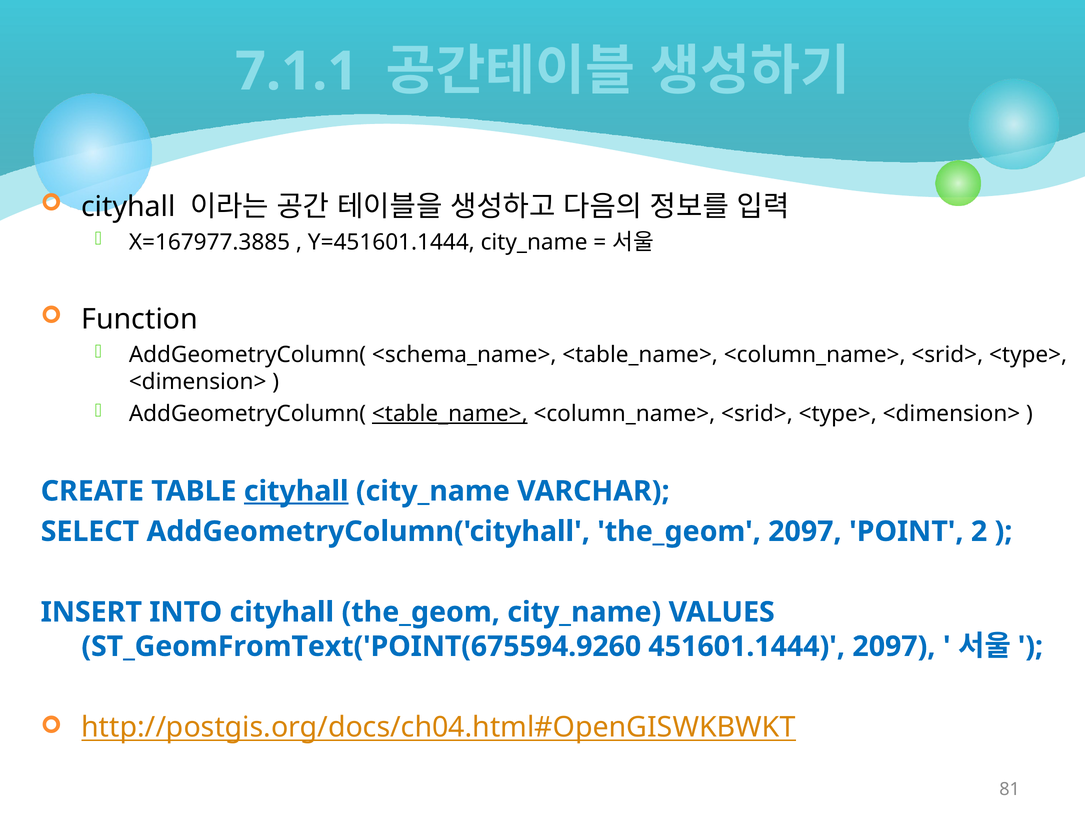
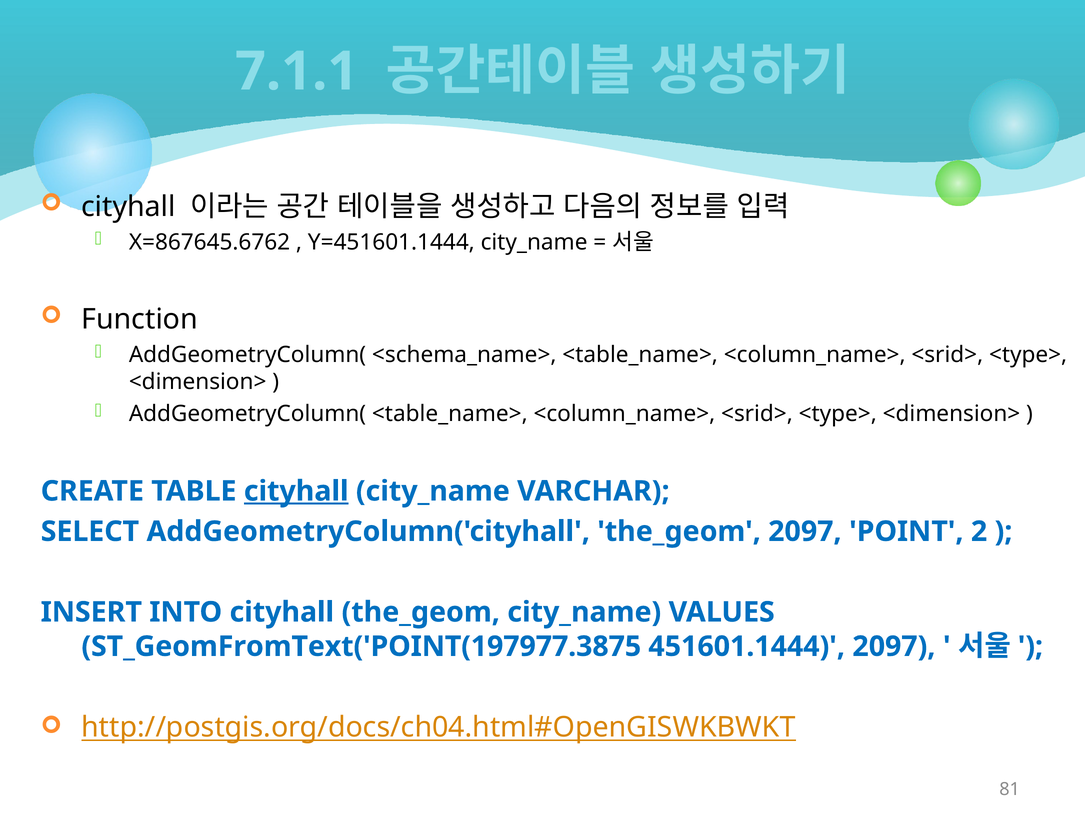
X=167977.3885: X=167977.3885 -> X=867645.6762 (209, 242)
<table_name> underline: present -> none (450, 414)
ST_GeomFromText('POINT(675594.9260: ST_GeomFromText('POINT(675594.9260 -> ST_GeomFromText('POINT(197977.3875 (361, 647)
